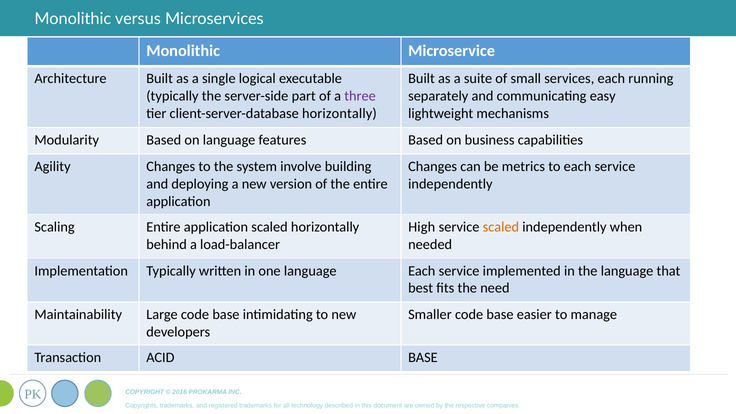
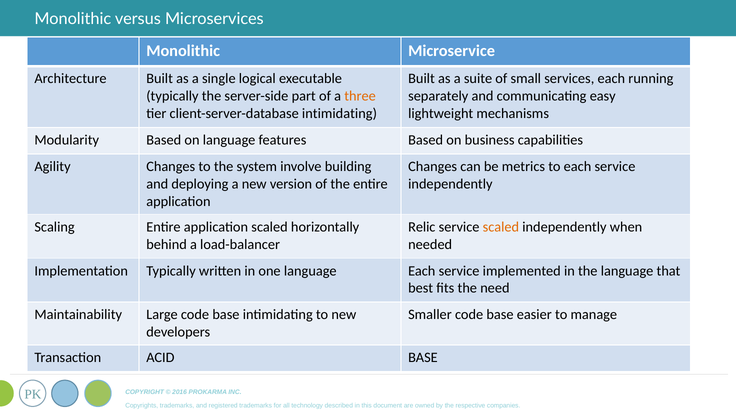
three colour: purple -> orange (360, 96)
client-server-database horizontally: horizontally -> intimidating (339, 114)
High: High -> Relic (422, 227)
